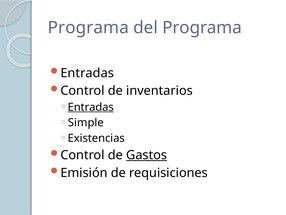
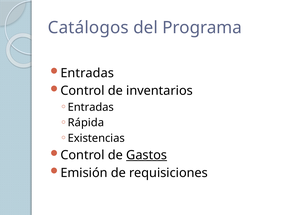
Programa: Programa -> Catálogos (88, 28)
Entradas underline: present -> none (91, 107)
Simple: Simple -> Rápida (86, 122)
